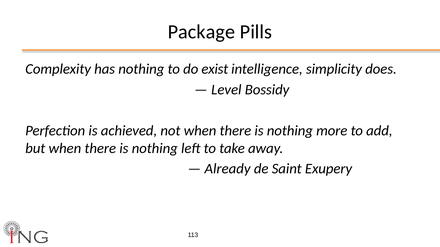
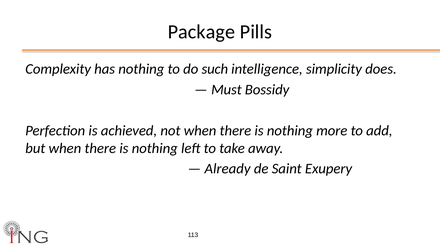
exist: exist -> such (215, 69)
Level: Level -> Must (226, 90)
